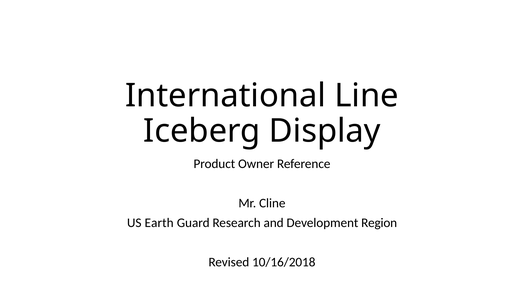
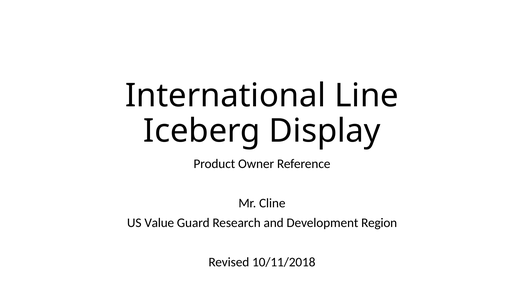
Earth: Earth -> Value (159, 223)
10/16/2018: 10/16/2018 -> 10/11/2018 (284, 262)
